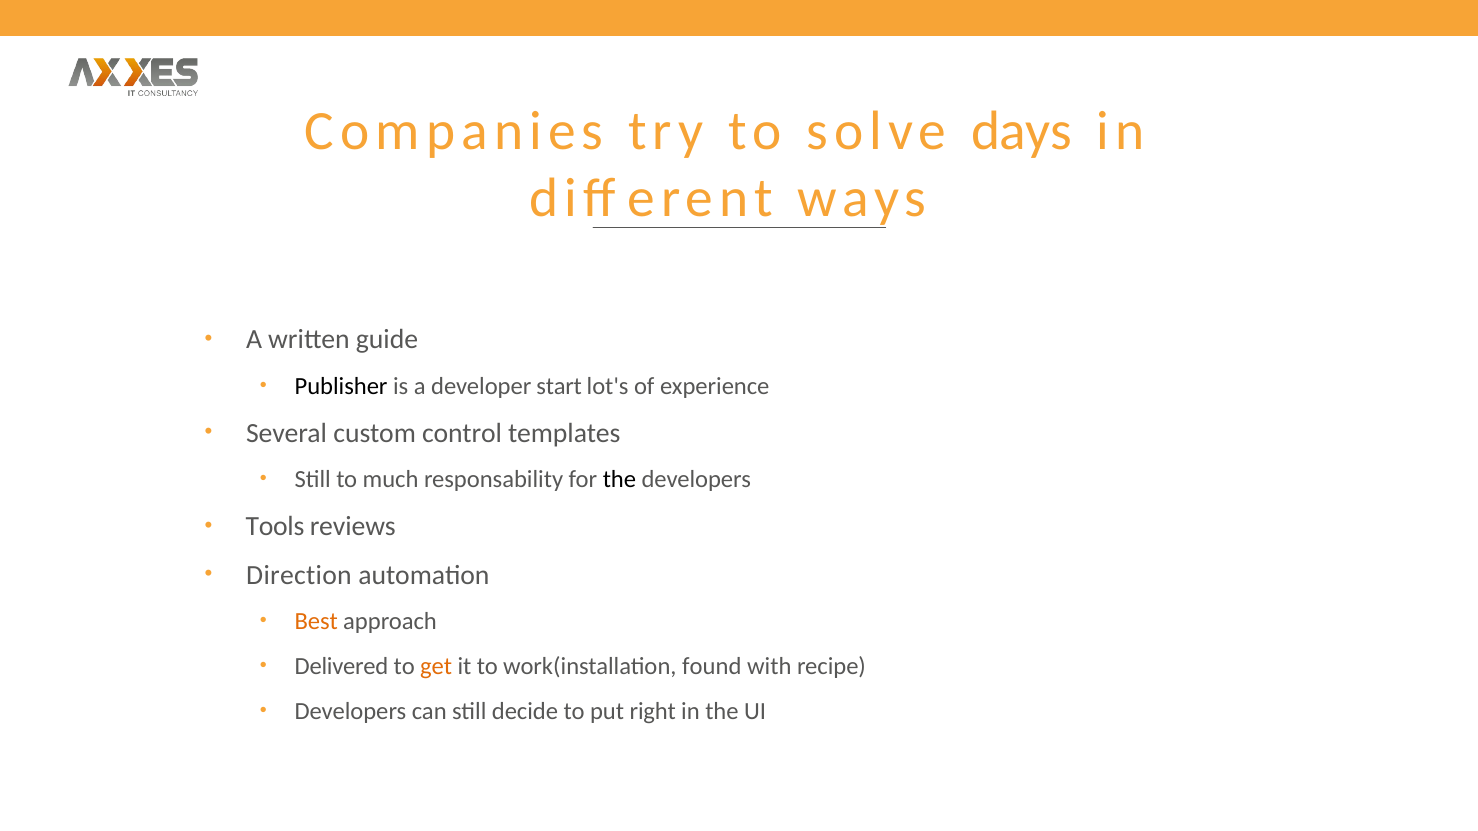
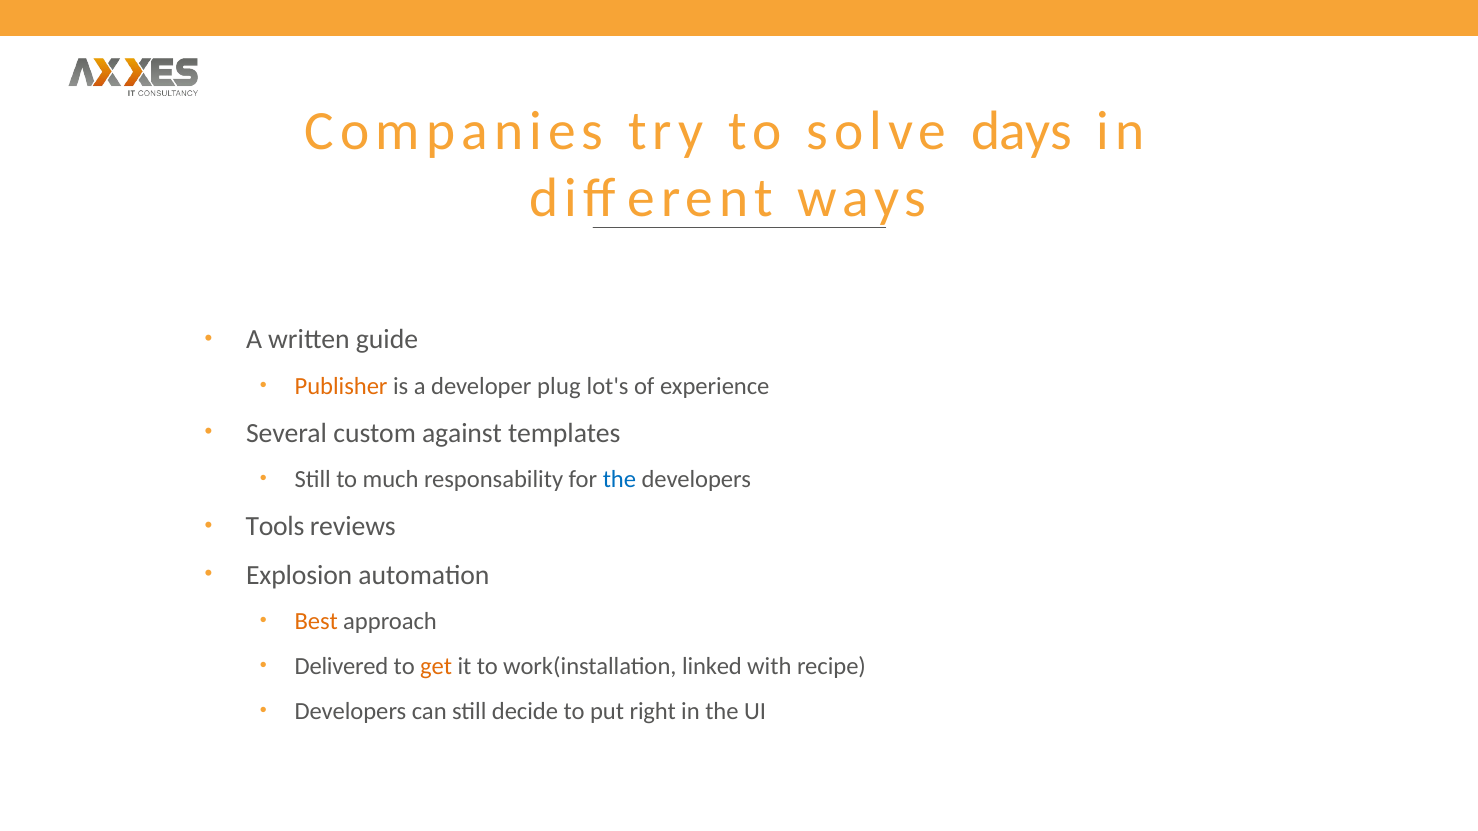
Publisher colour: black -> orange (341, 386)
start: start -> plug (559, 386)
control: control -> against (462, 433)
the colour: black -> blue (619, 480)
Direction: Direction -> Explosion (299, 576)
found: found -> linked (712, 667)
